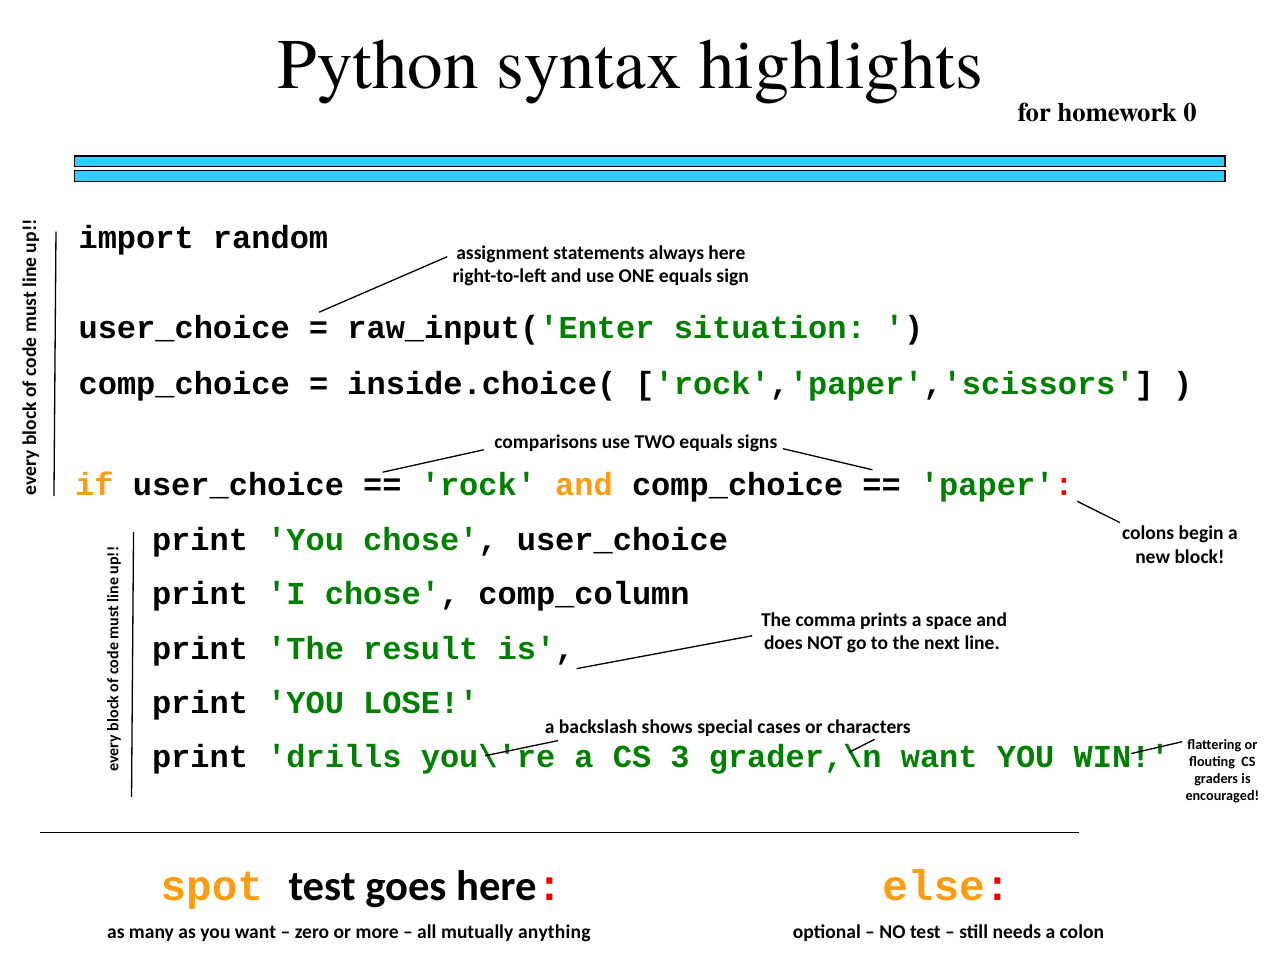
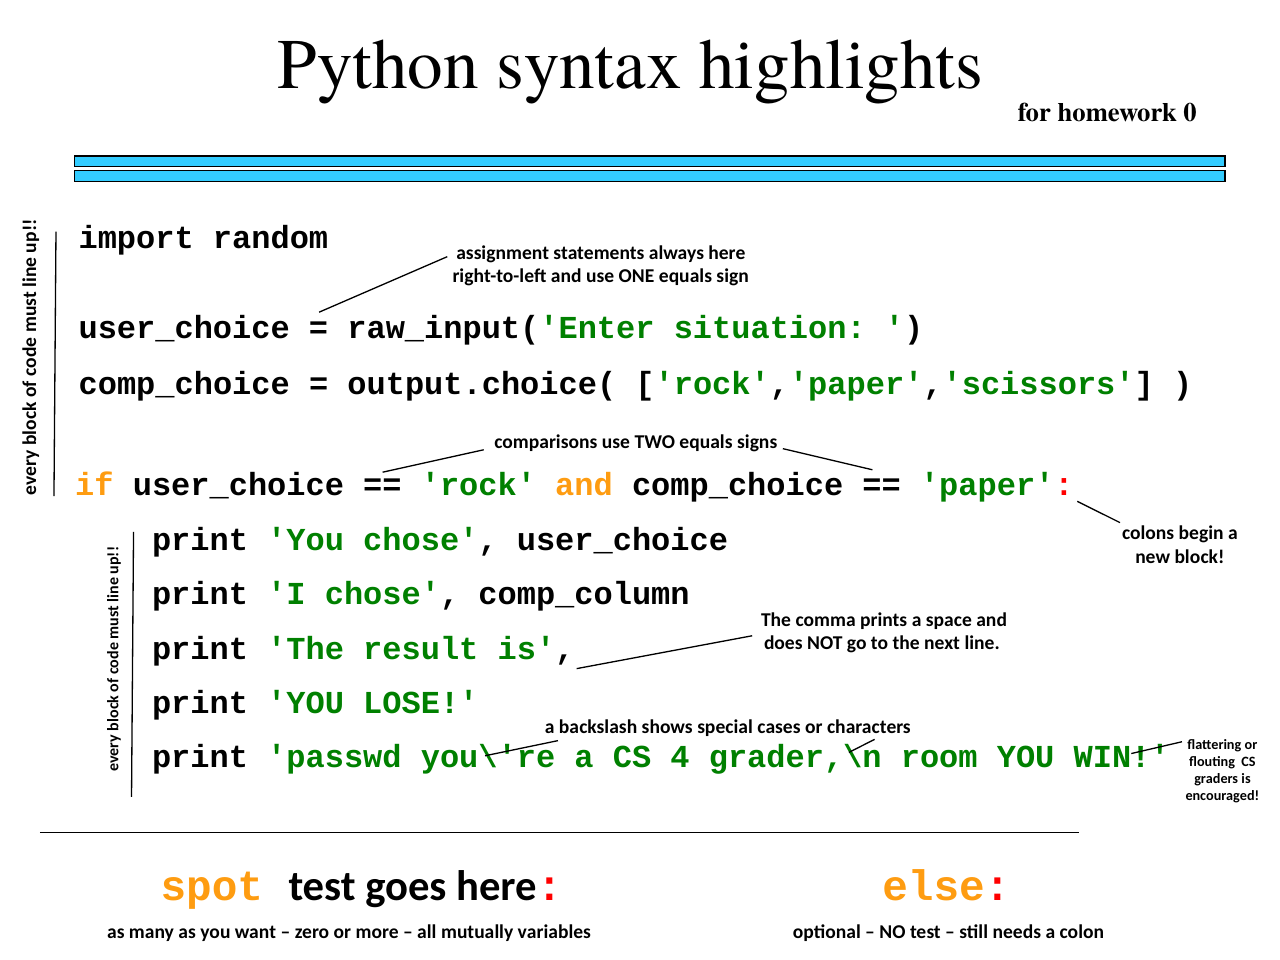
inside.choice(: inside.choice( -> output.choice( (482, 383)
drills: drills -> passwd (334, 757)
3: 3 -> 4 (680, 757)
grader,\n want: want -> room (939, 757)
anything: anything -> variables (554, 932)
